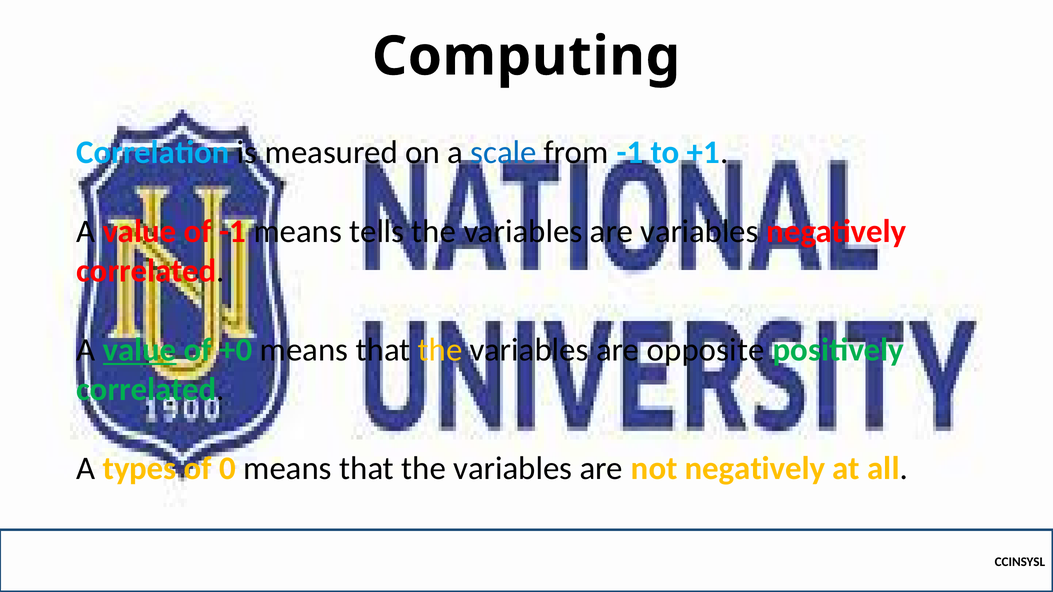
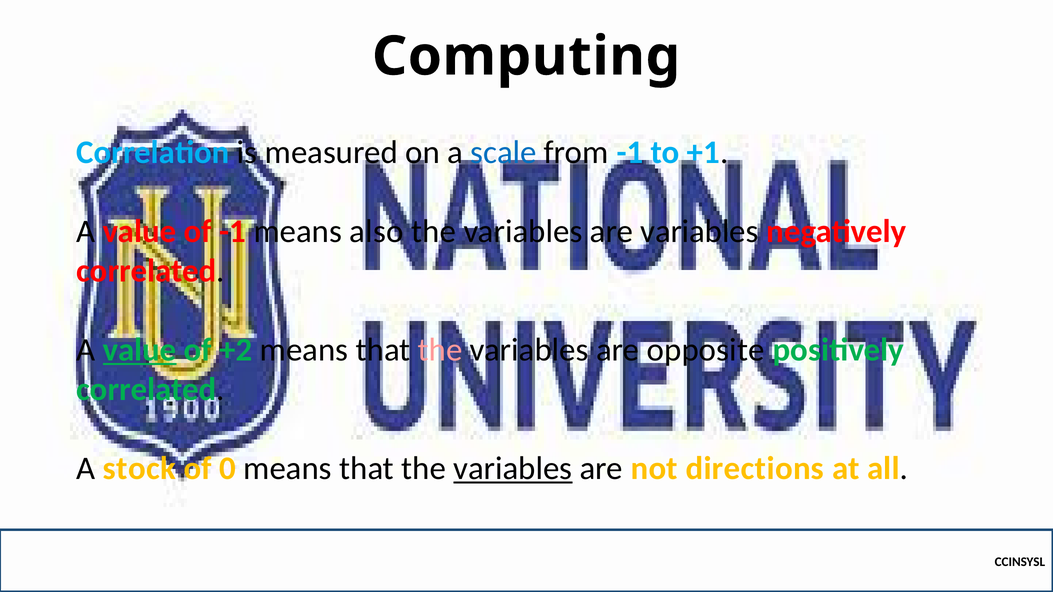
tells: tells -> also (377, 232)
+0: +0 -> +2 (236, 350)
the colour: yellow -> pink (440, 350)
types: types -> stock (139, 469)
variables underline: none -> present (513, 469)
not negatively: negatively -> directions (755, 469)
